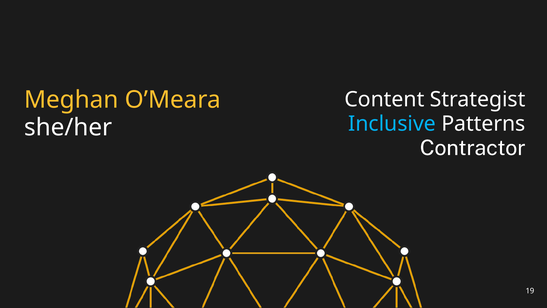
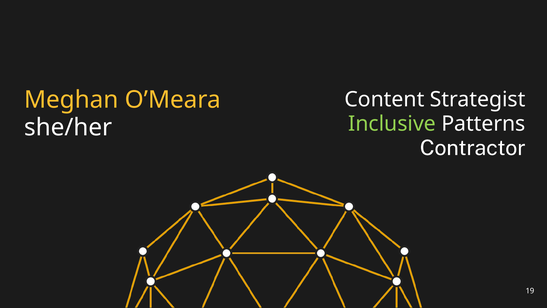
Inclusive colour: light blue -> light green (392, 124)
